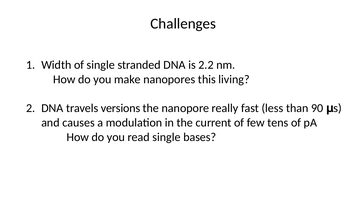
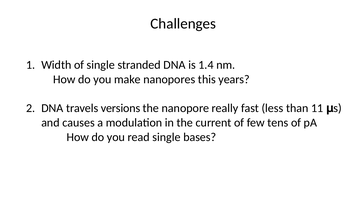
2.2: 2.2 -> 1.4 (206, 65)
living: living -> years (234, 79)
90: 90 -> 11 (317, 108)
